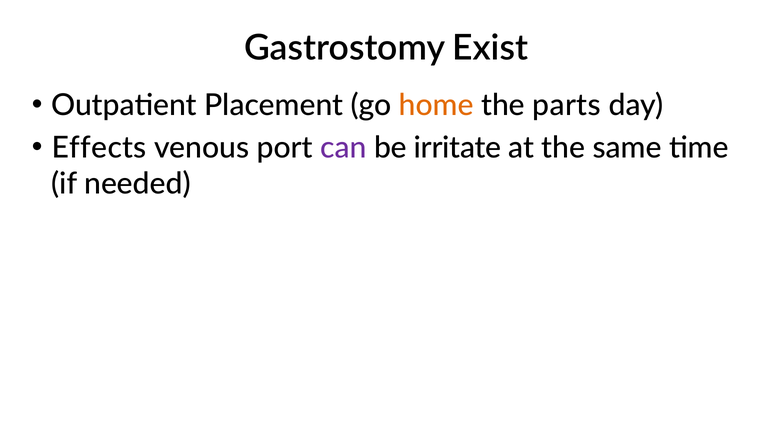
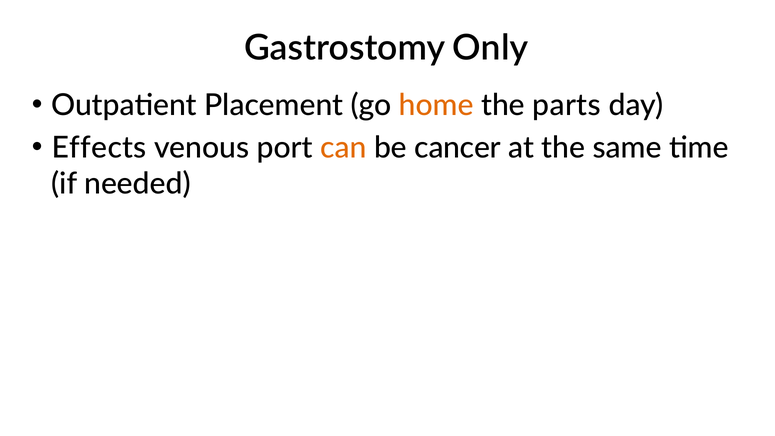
Exist: Exist -> Only (490, 48)
can colour: purple -> orange (343, 148)
irritate: irritate -> cancer (458, 148)
